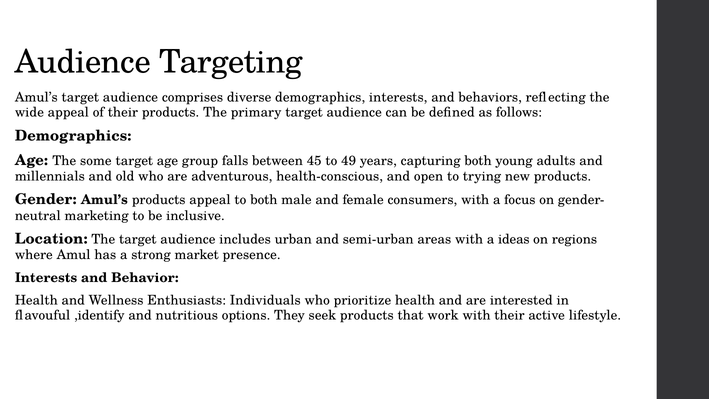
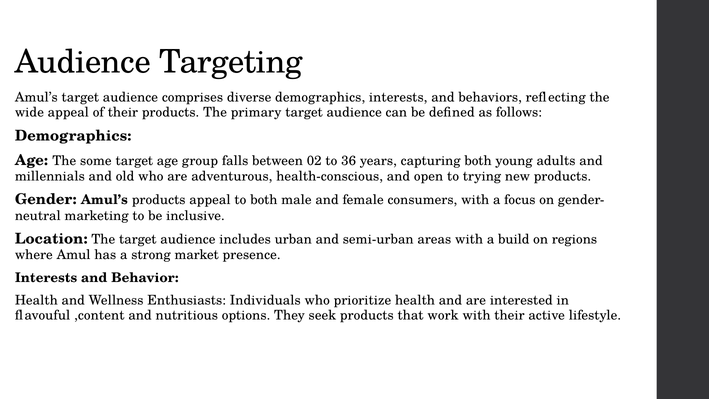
45: 45 -> 02 (314, 161)
49: 49 -> 36 (349, 161)
ideas: ideas -> build (514, 239)
,identify: ,identify -> ,content (99, 315)
